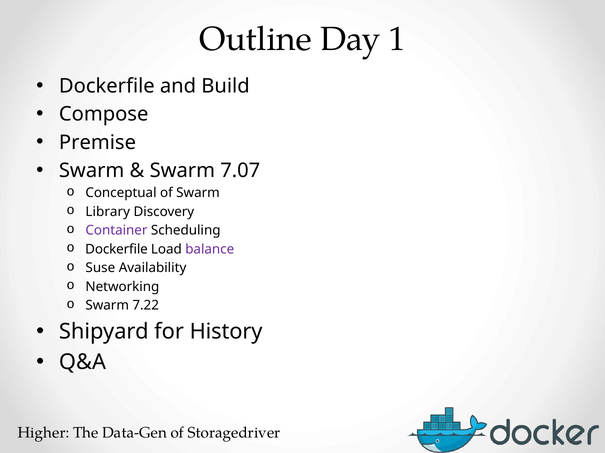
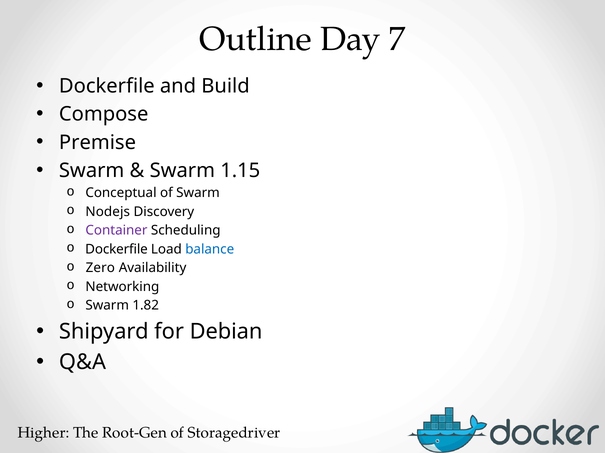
1: 1 -> 7 (397, 39)
7.07: 7.07 -> 1.15 (240, 171)
Library: Library -> Nodejs (108, 212)
balance colour: purple -> blue (210, 250)
Suse: Suse -> Zero (100, 268)
7.22: 7.22 -> 1.82 (146, 306)
History: History -> Debian (226, 332)
Data-Gen: Data-Gen -> Root-Gen (135, 434)
